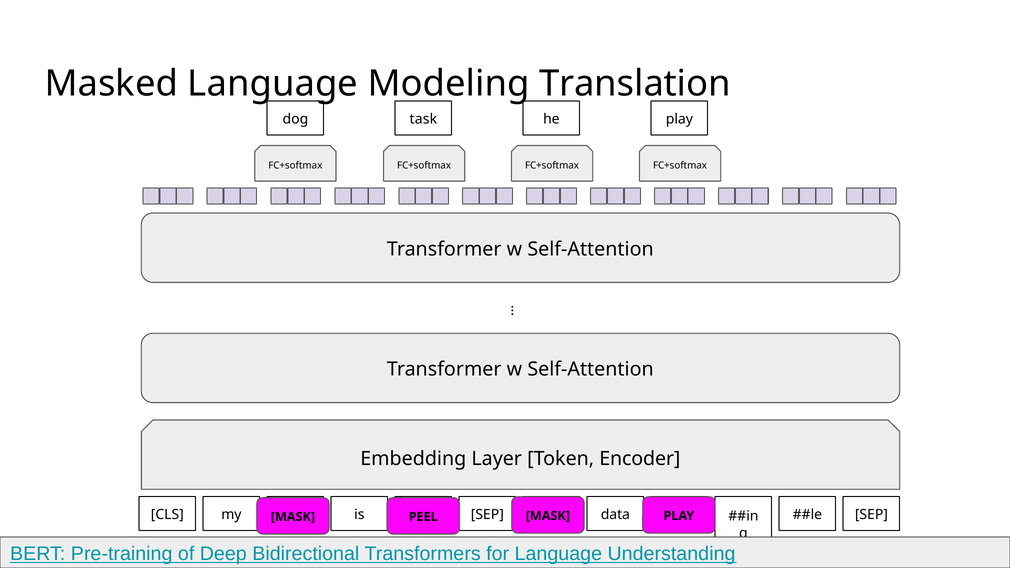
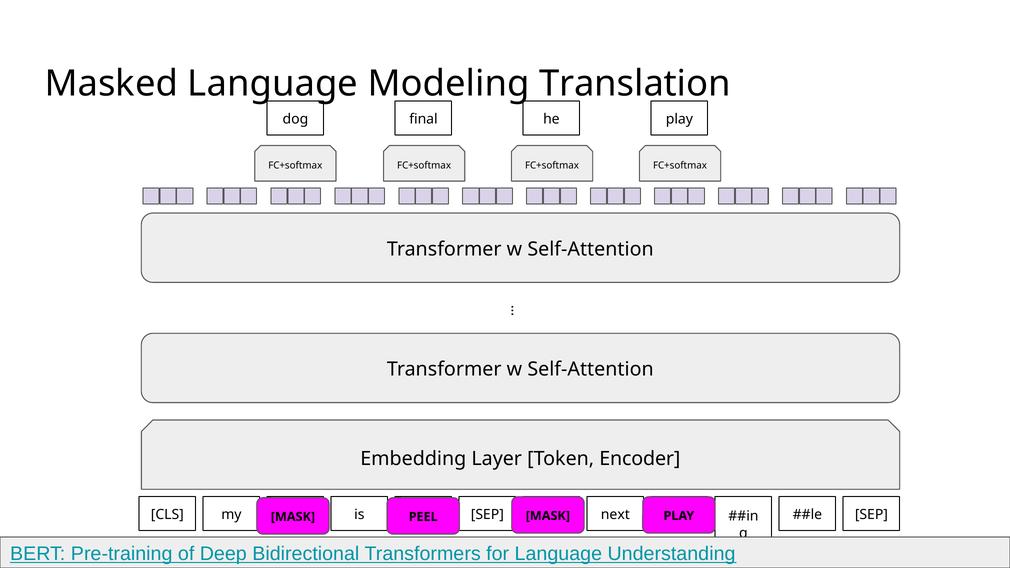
task: task -> final (424, 119)
data: data -> next (615, 515)
